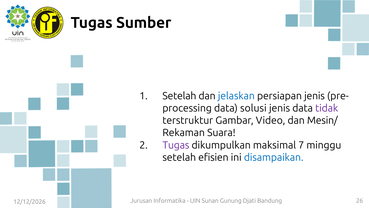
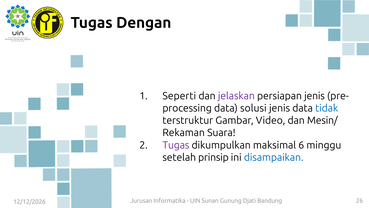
Sumber: Sumber -> Dengan (144, 23)
1 Setelah: Setelah -> Seperti (179, 96)
jelaskan colour: blue -> purple (236, 96)
tidak colour: purple -> blue (327, 108)
7: 7 -> 6 (301, 145)
efisien: efisien -> prinsip (213, 157)
